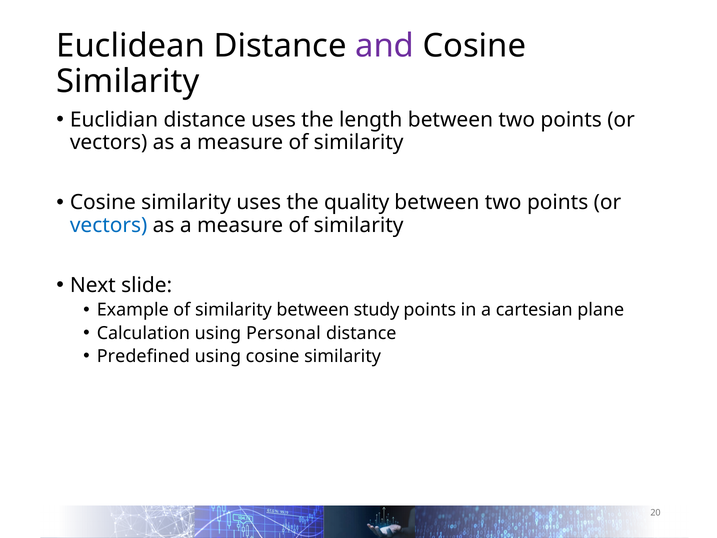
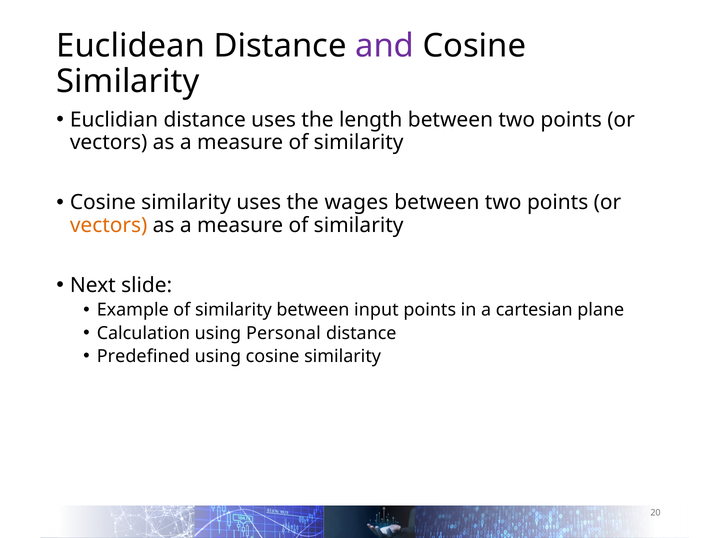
quality: quality -> wages (356, 202)
vectors colour: blue -> orange (109, 225)
study: study -> input (376, 310)
